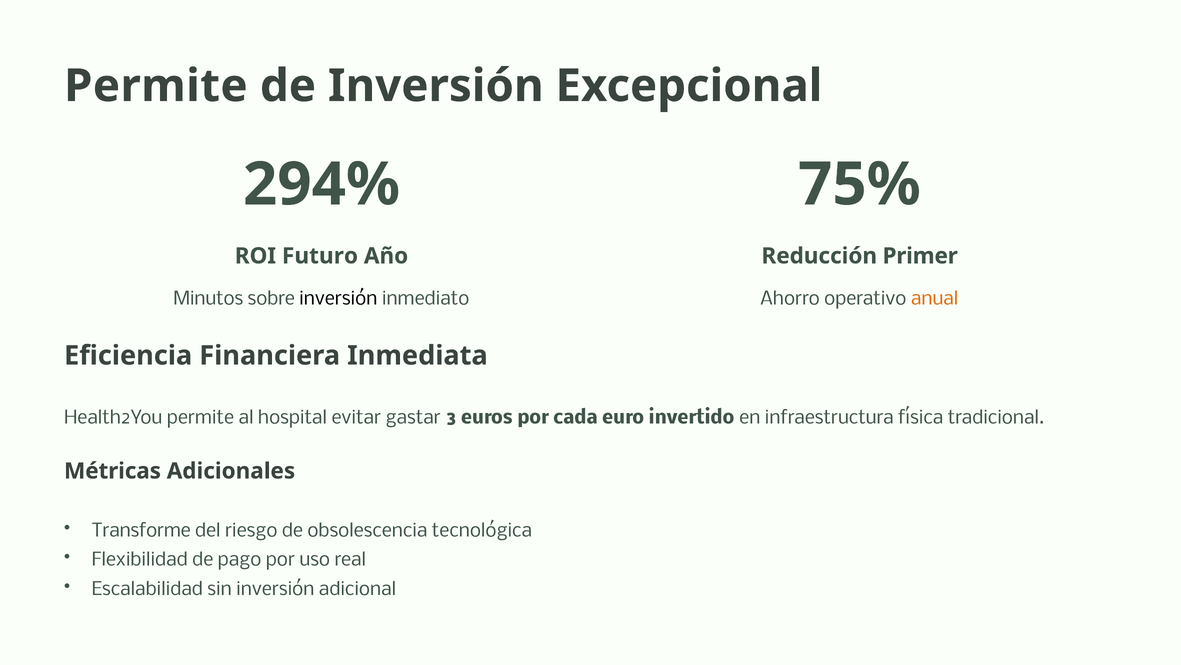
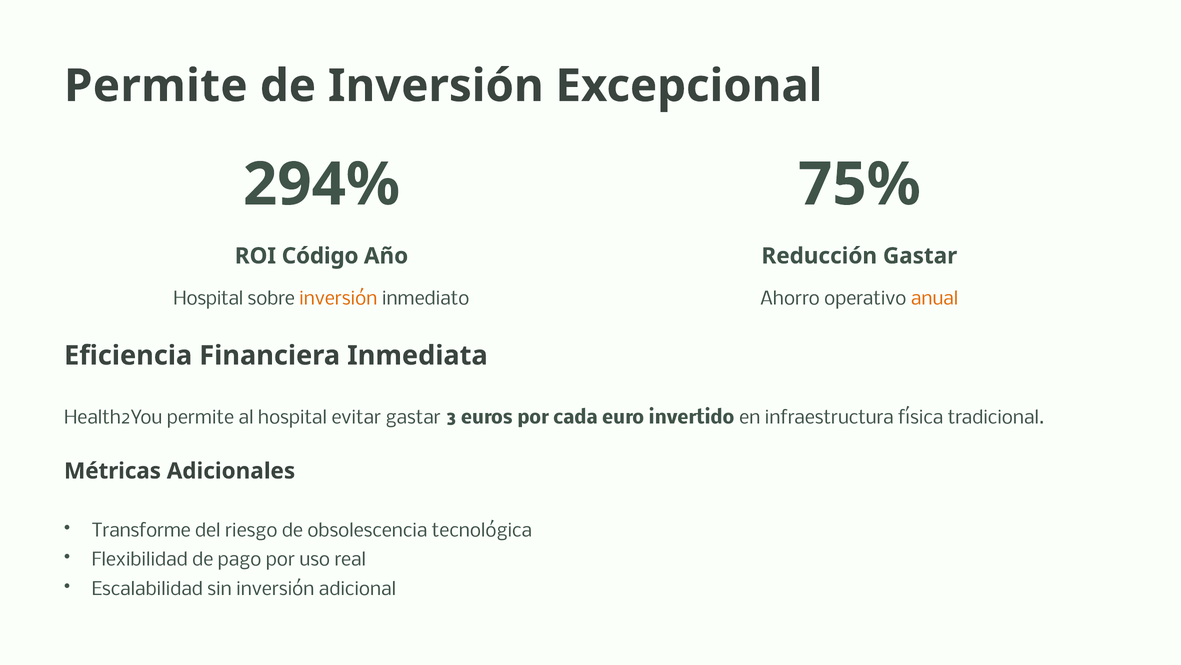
Futuro: Futuro -> Código (320, 256)
Reducción Primer: Primer -> Gastar (920, 256)
Minutos: Minutos -> Hospital (208, 299)
inversión colour: black -> orange (338, 299)
